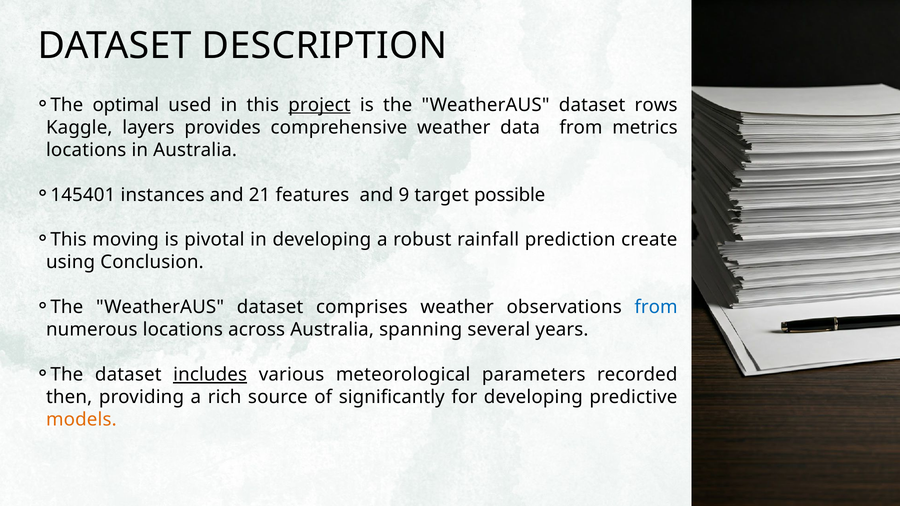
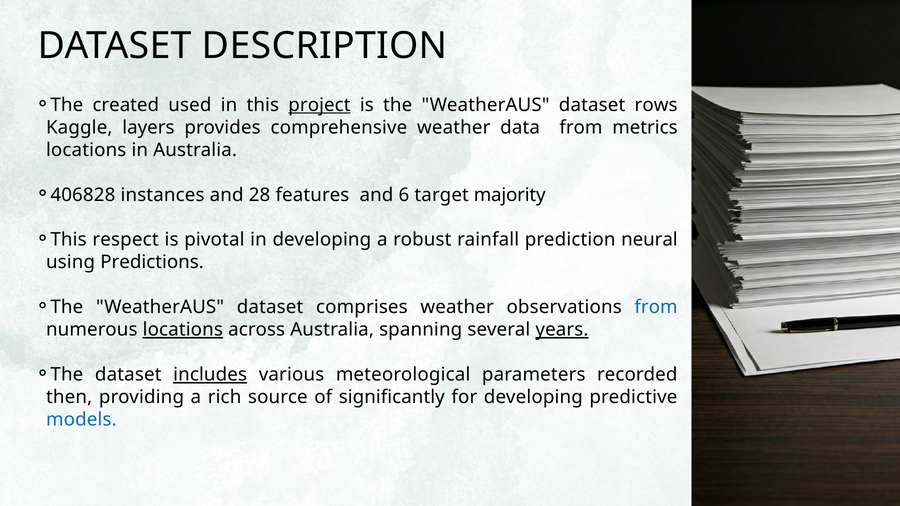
optimal: optimal -> created (126, 105)
145401: 145401 -> 406828 (83, 195)
21: 21 -> 28 (260, 195)
9: 9 -> 6 (404, 195)
possible: possible -> majority (510, 195)
moving: moving -> respect (126, 240)
create: create -> neural (649, 240)
Conclusion: Conclusion -> Predictions (152, 262)
locations underline: none -> present (183, 330)
years underline: none -> present (562, 330)
models colour: orange -> blue (81, 420)
